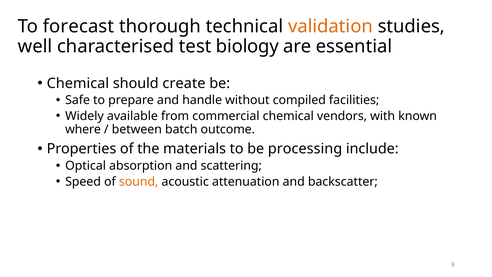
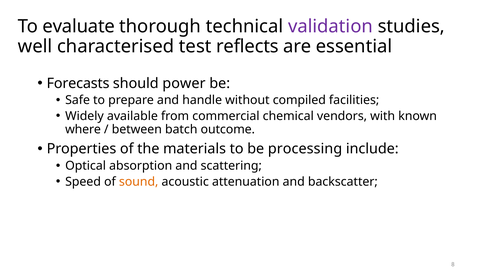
forecast: forecast -> evaluate (79, 26)
validation colour: orange -> purple (330, 26)
biology: biology -> reflects (247, 46)
Chemical: Chemical -> Forecasts (78, 83)
create: create -> power (184, 83)
